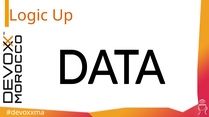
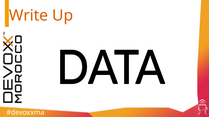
Logic: Logic -> Write (29, 16)
